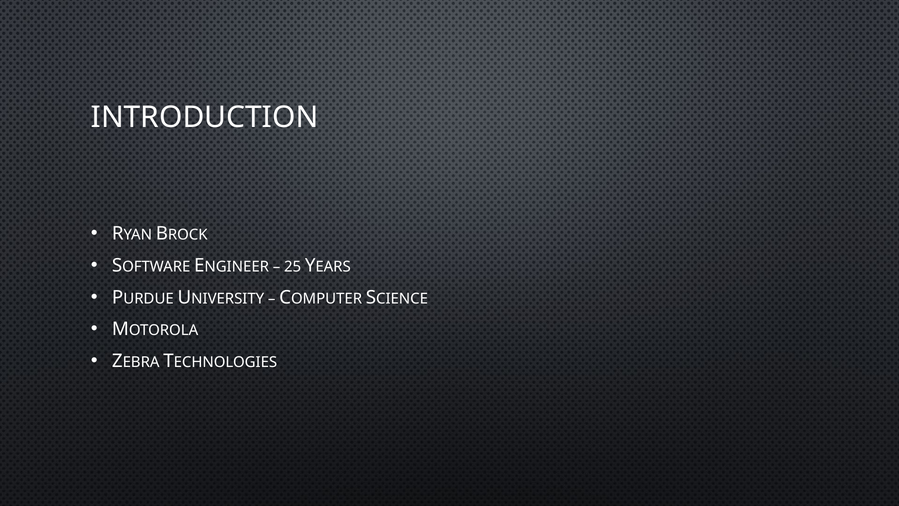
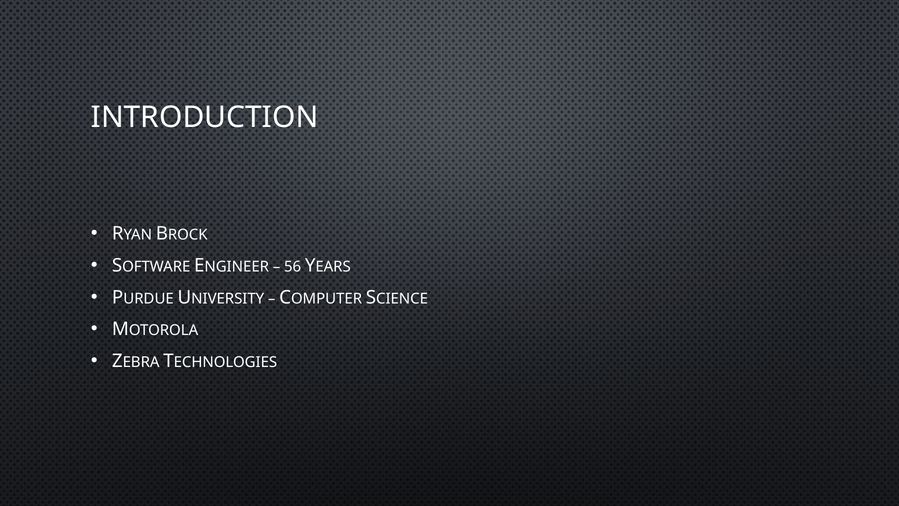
25: 25 -> 56 (293, 267)
